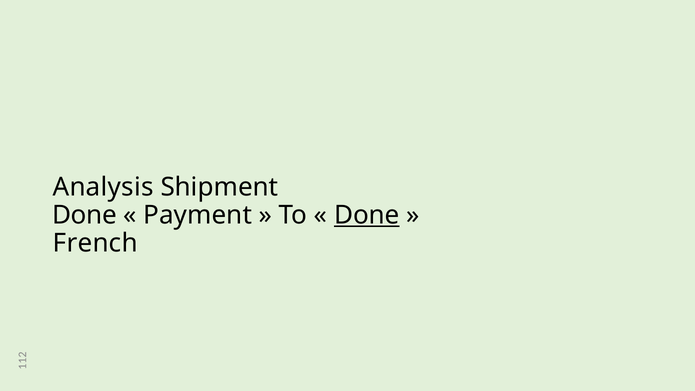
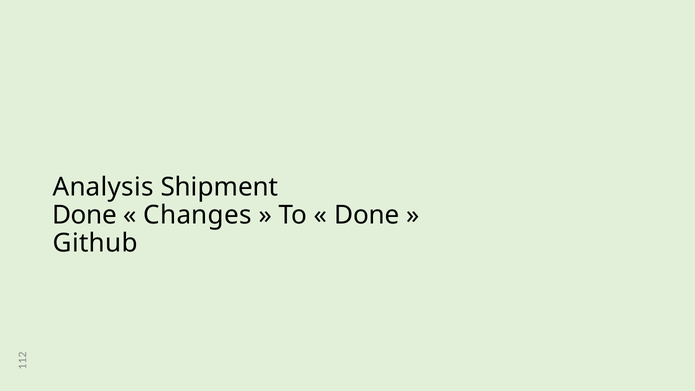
Payment: Payment -> Changes (197, 215)
Done underline: present -> none (367, 215)
French: French -> Github (95, 243)
